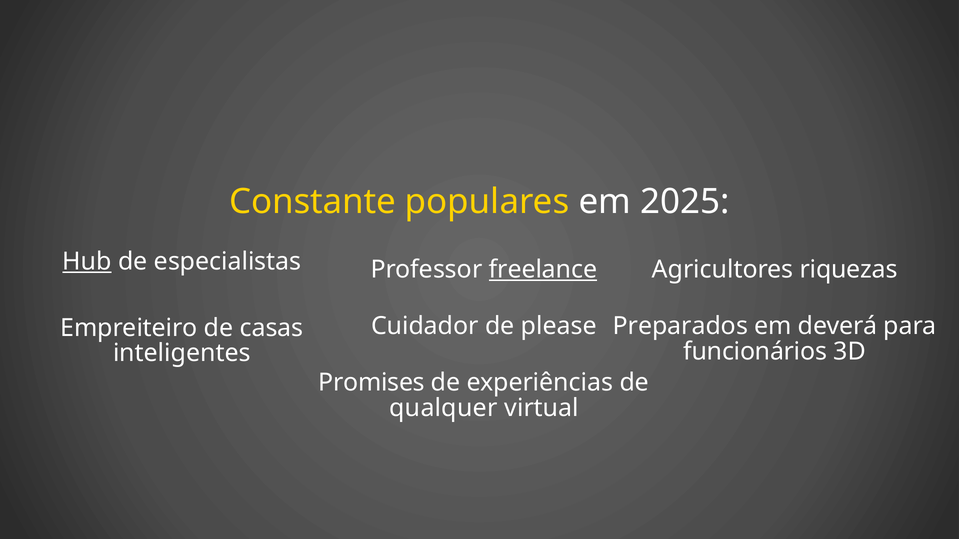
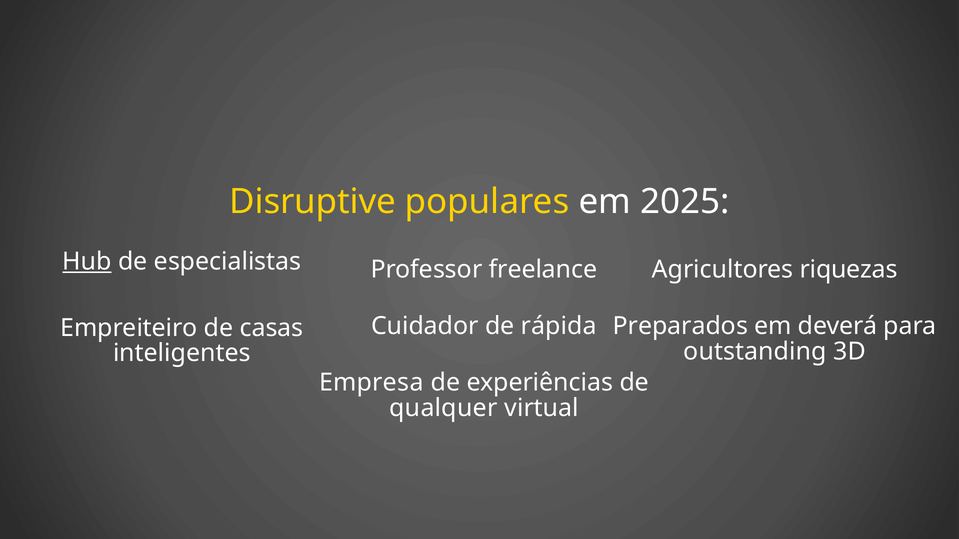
Constante: Constante -> Disruptive (313, 202)
freelance underline: present -> none (543, 270)
please: please -> rápida (559, 326)
funcionários: funcionários -> outstanding (755, 352)
Promises: Promises -> Empresa (371, 383)
